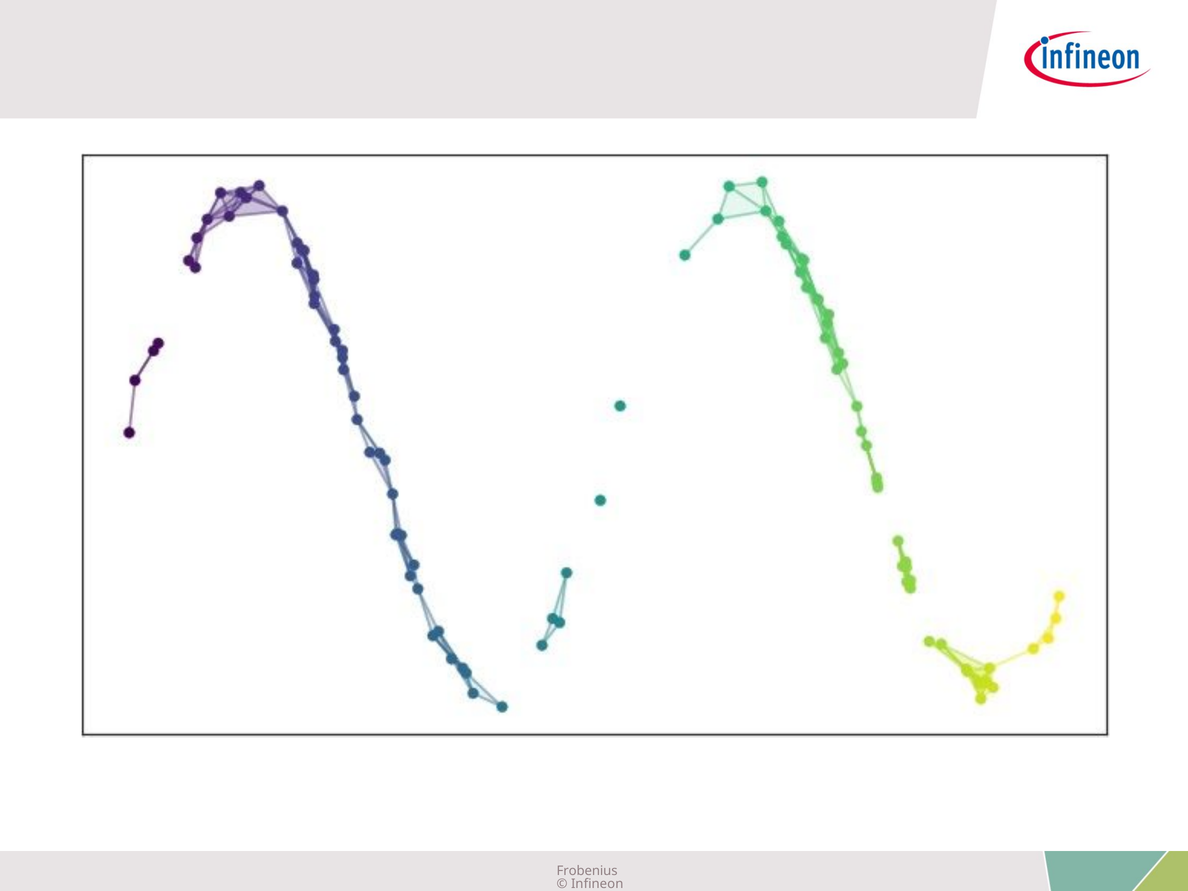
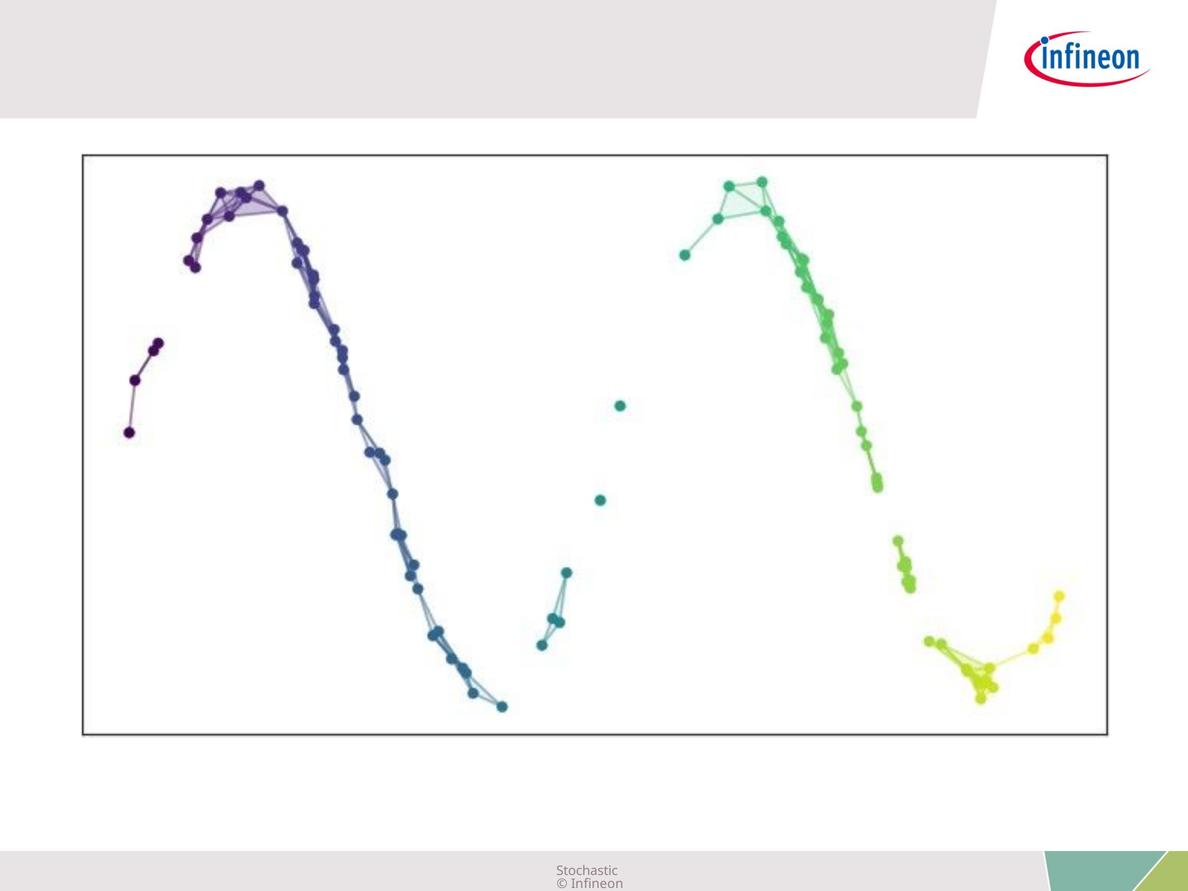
Frobenius: Frobenius -> Stochastic (587, 871)
